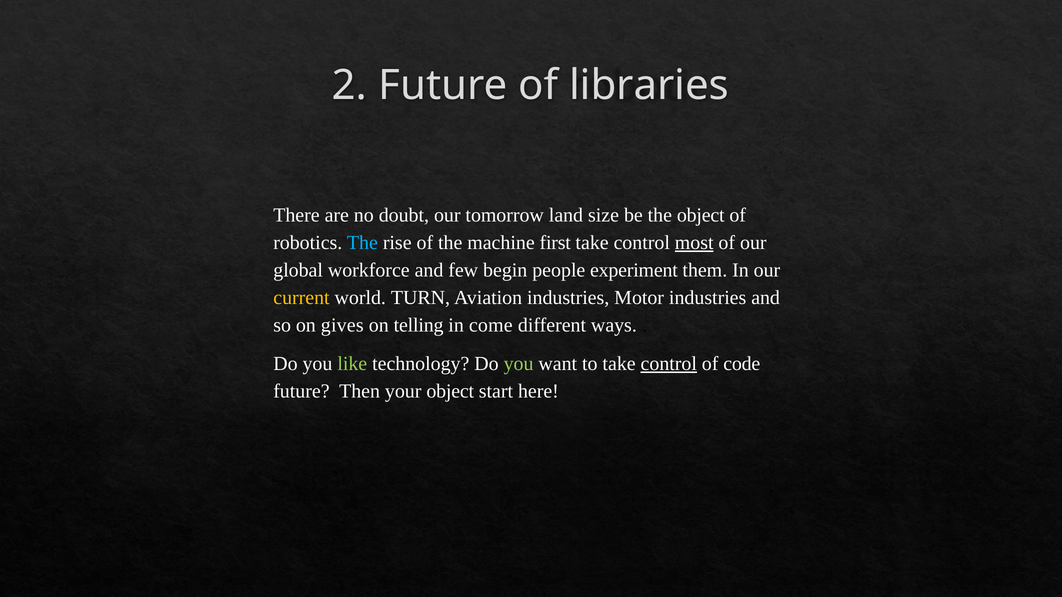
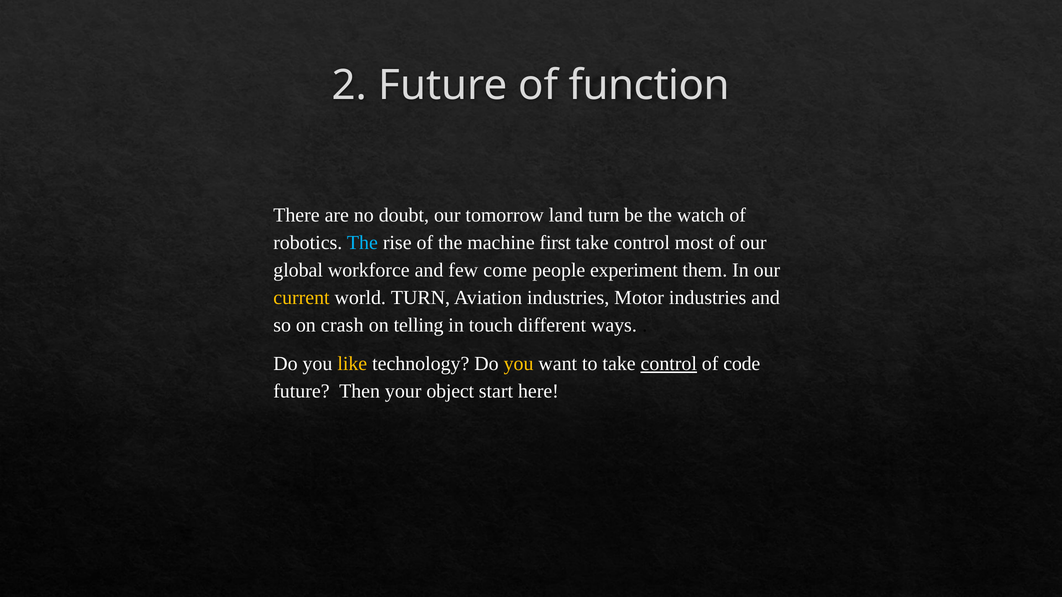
libraries: libraries -> function (649, 86)
land size: size -> turn (604, 215)
the object: object -> watch (701, 215)
most underline: present -> none (694, 243)
begin: begin -> come (505, 270)
gives: gives -> crash (342, 325)
come: come -> touch (491, 325)
like colour: light green -> yellow (352, 364)
you colour: light green -> yellow (519, 364)
